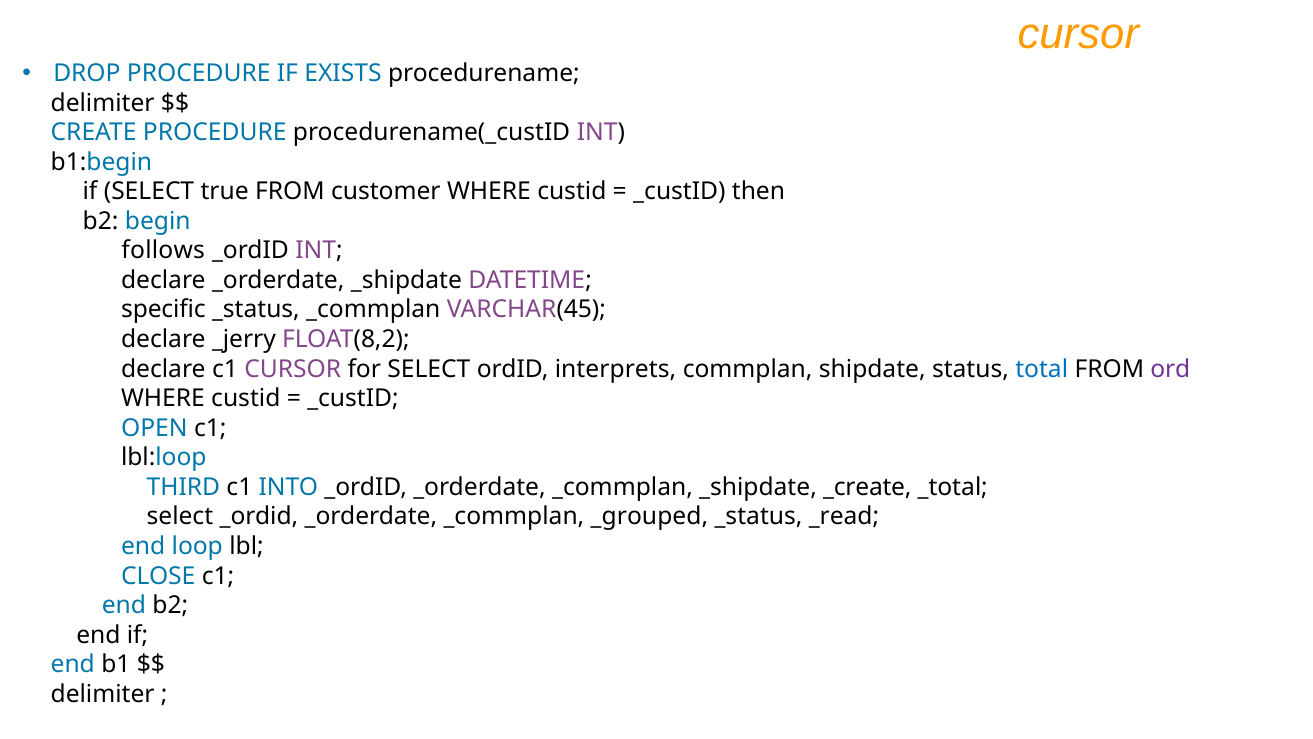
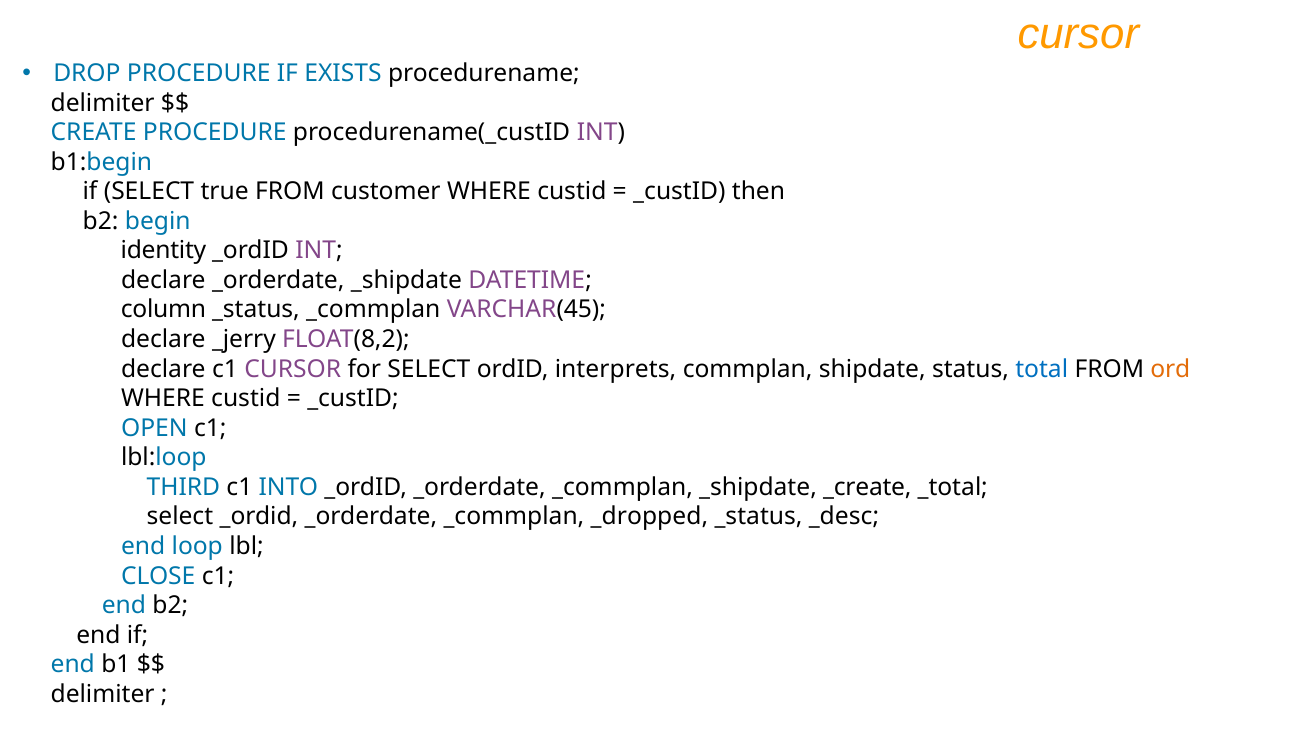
follows: follows -> identity (163, 251)
specific: specific -> column (163, 310)
ord colour: purple -> orange (1170, 369)
_grouped: _grouped -> _dropped (649, 516)
_read: _read -> _desc (844, 516)
